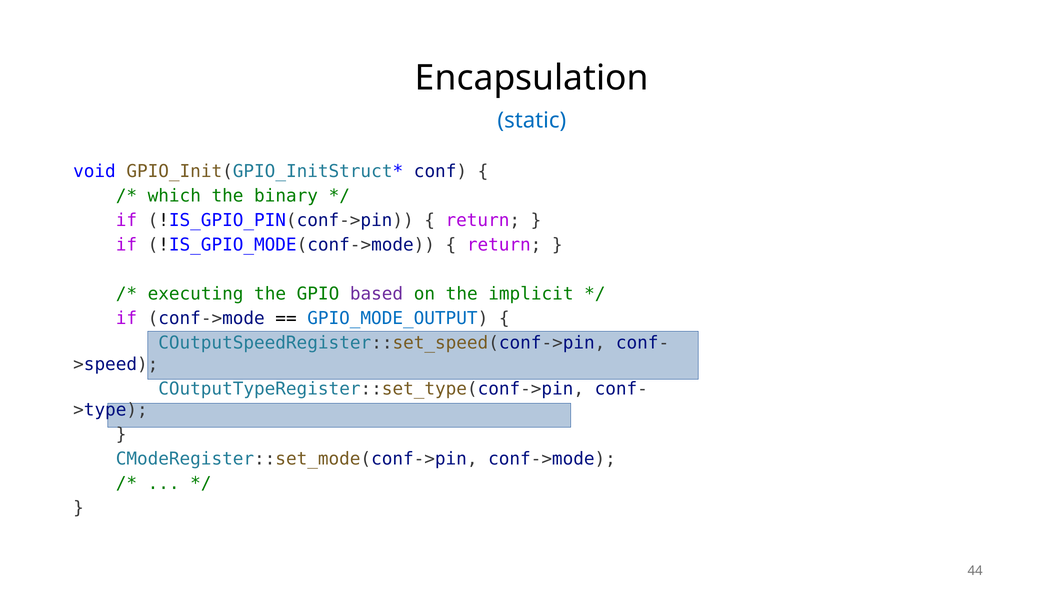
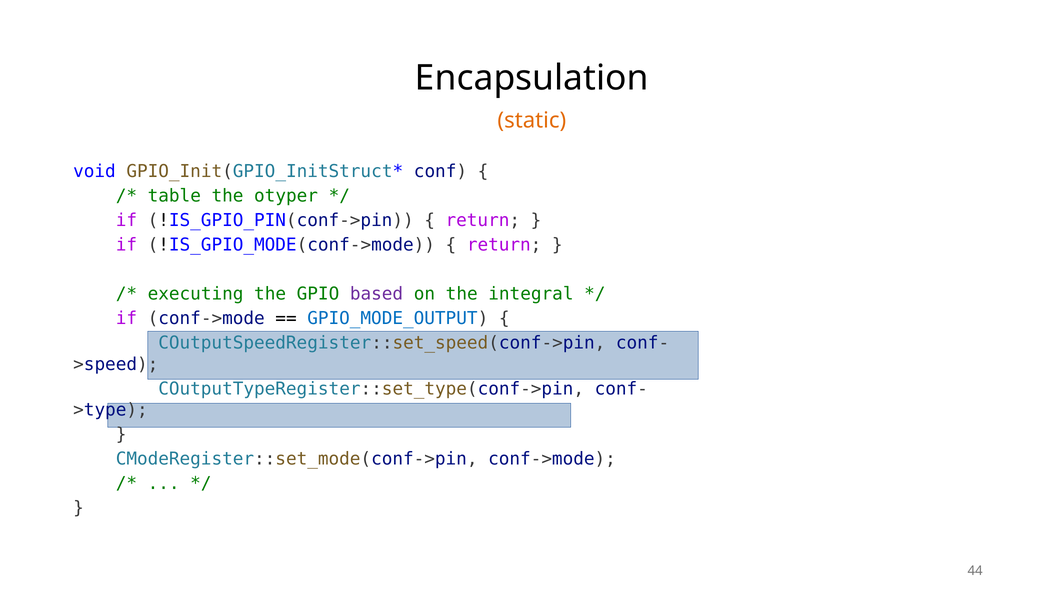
static colour: blue -> orange (532, 120)
which: which -> table (174, 196)
binary: binary -> otyper (286, 196)
implicit: implicit -> integral (531, 294)
